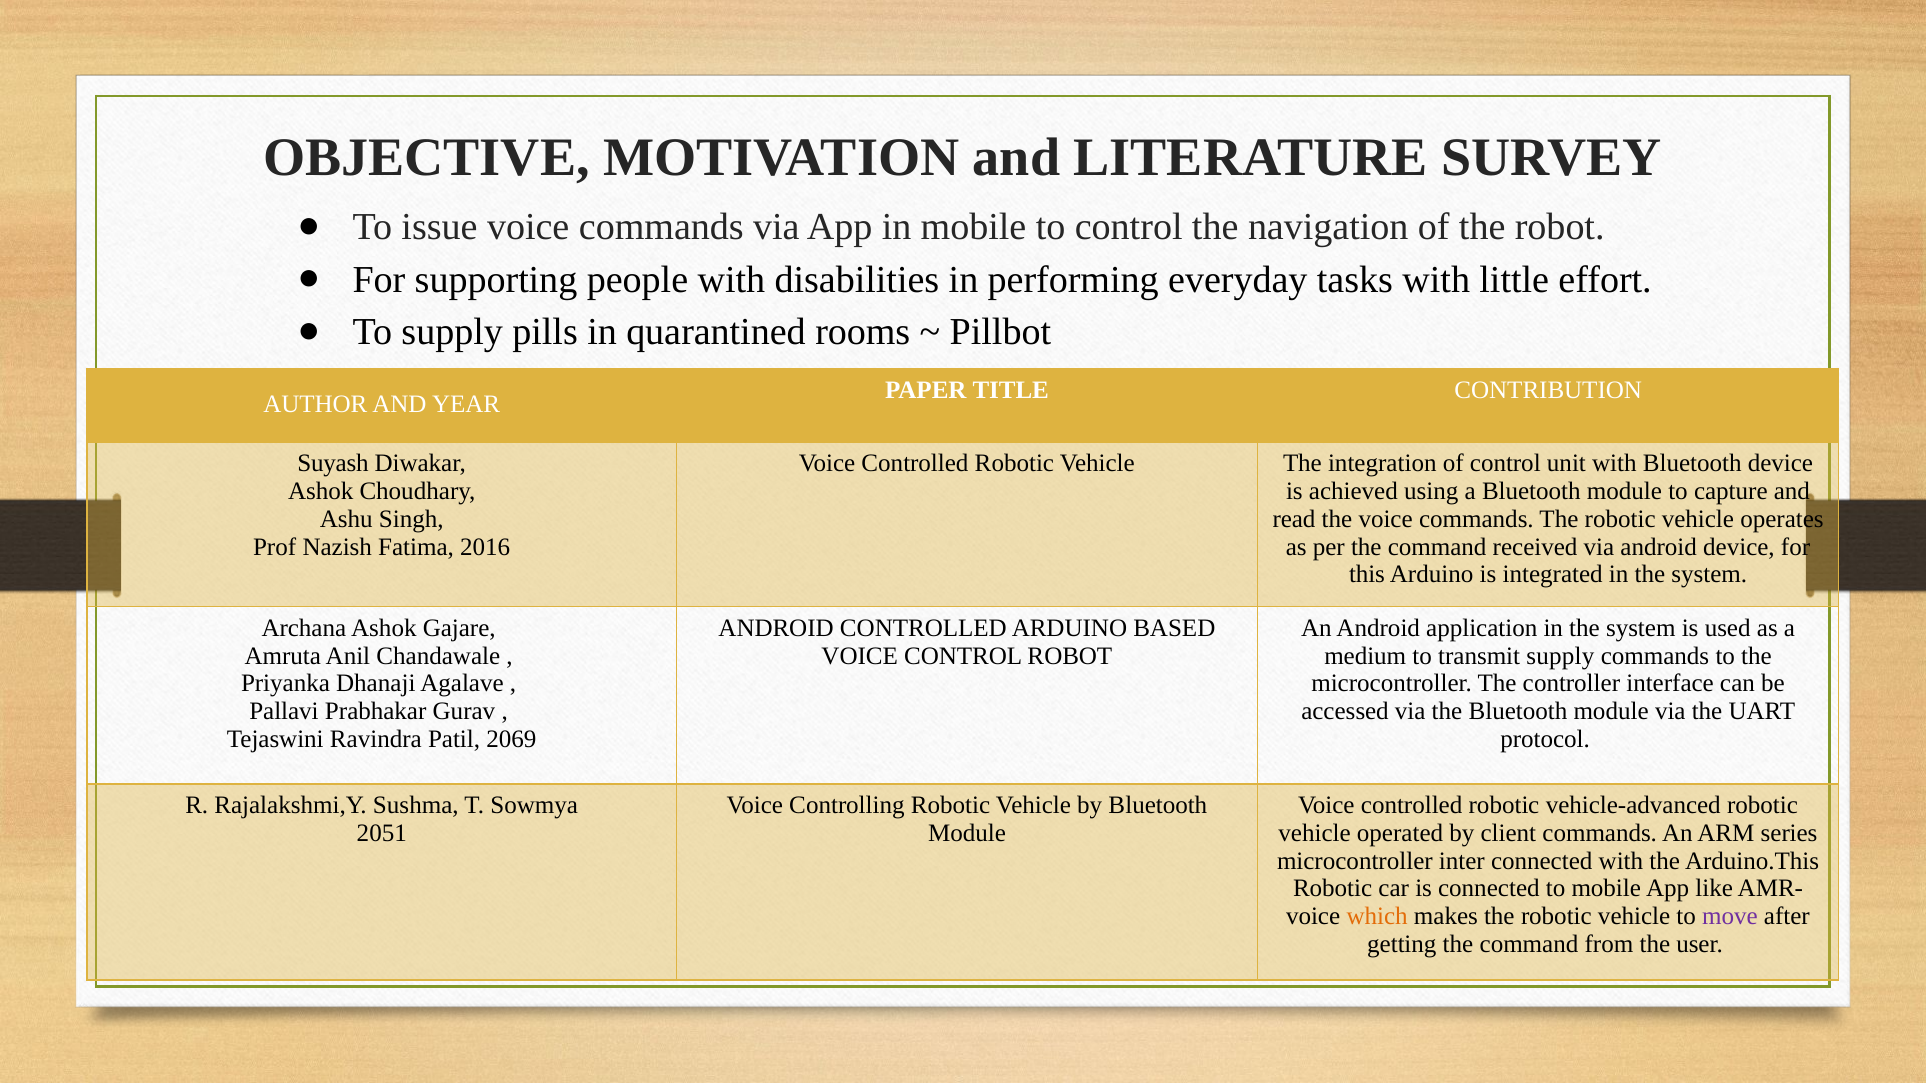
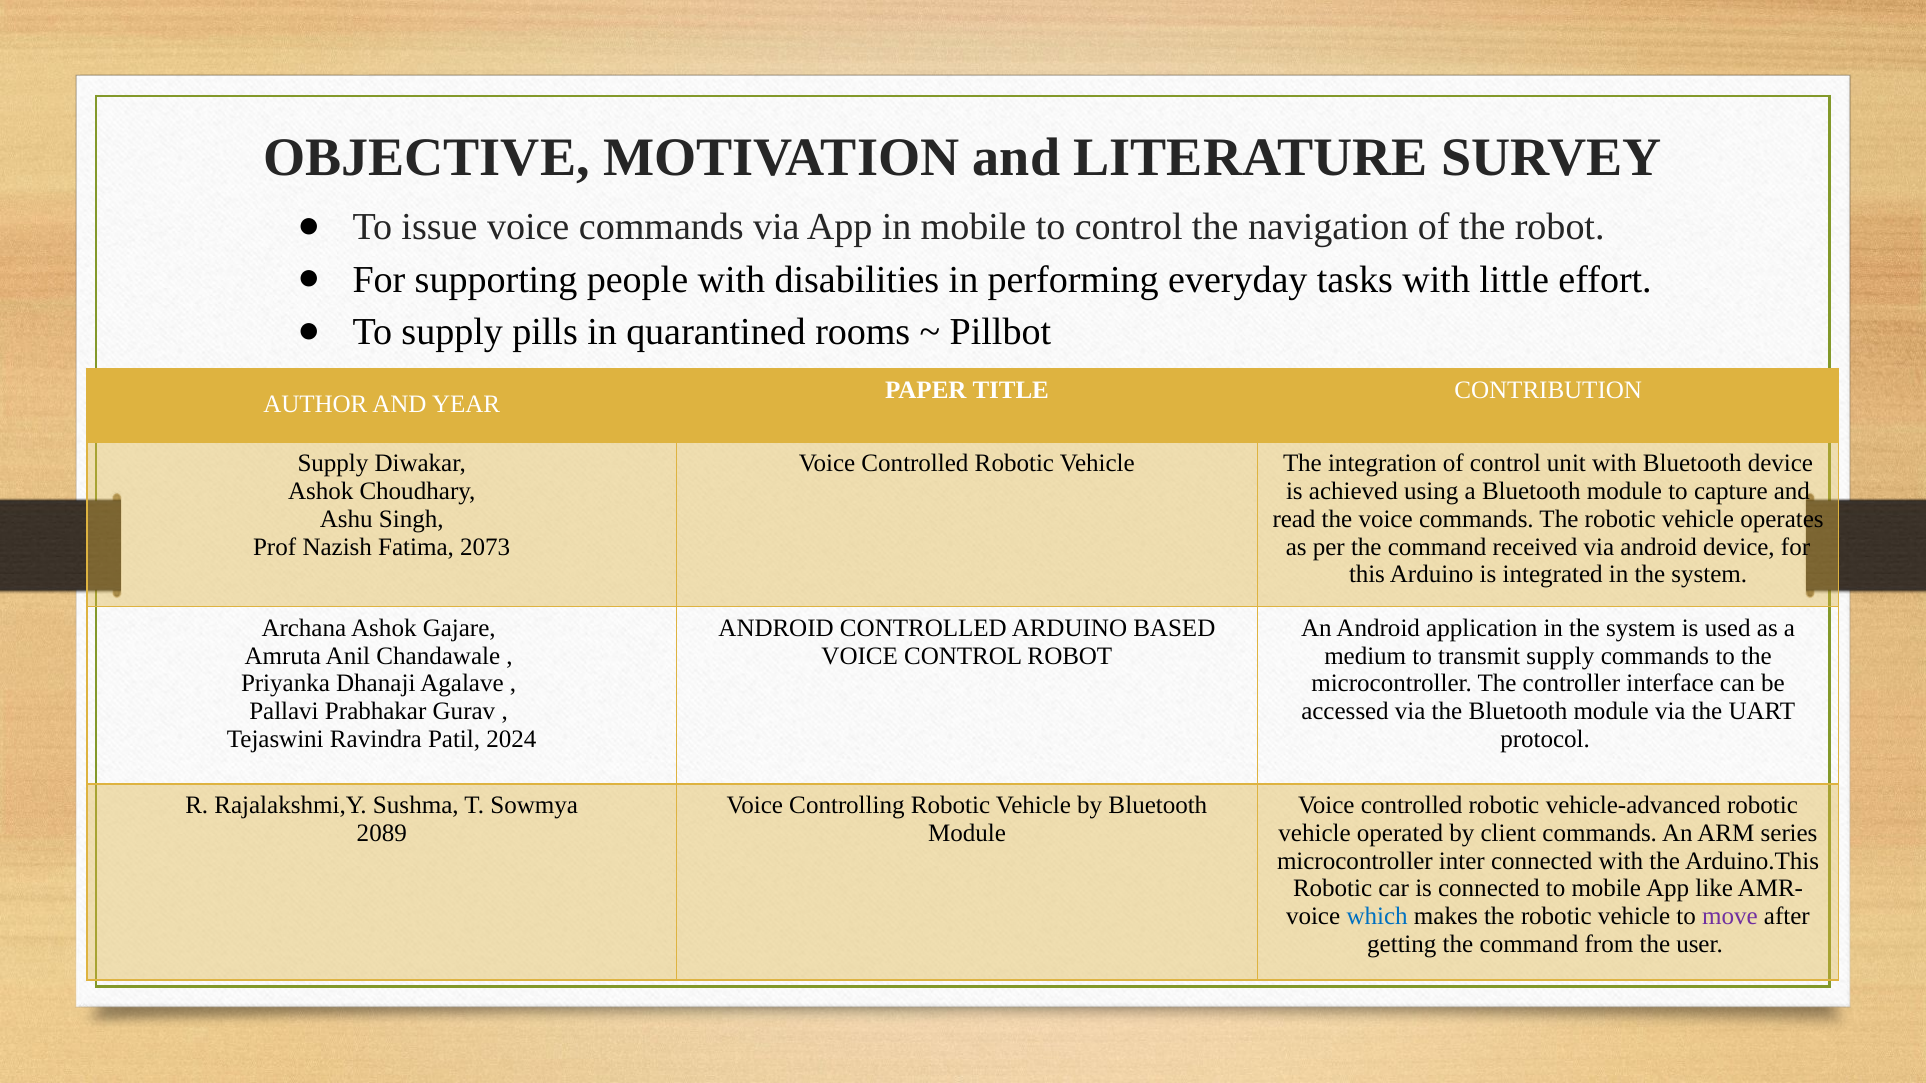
Suyash: Suyash -> Supply (333, 464)
2016: 2016 -> 2073 (485, 547)
2069: 2069 -> 2024 (511, 739)
2051: 2051 -> 2089 (382, 833)
which colour: orange -> blue (1377, 917)
